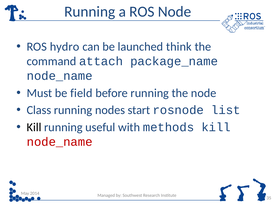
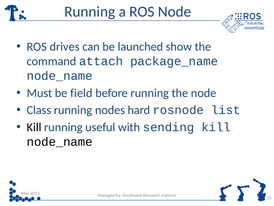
hydro: hydro -> drives (65, 47)
think: think -> show (179, 47)
start: start -> hard (139, 110)
methods: methods -> sending (169, 127)
node_name colour: red -> black (60, 142)
